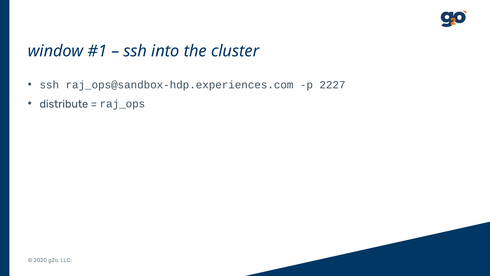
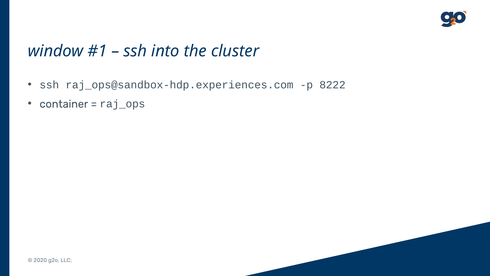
2227: 2227 -> 8222 (332, 85)
distribute: distribute -> container (64, 104)
